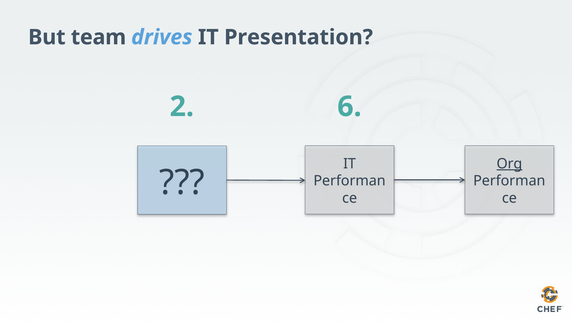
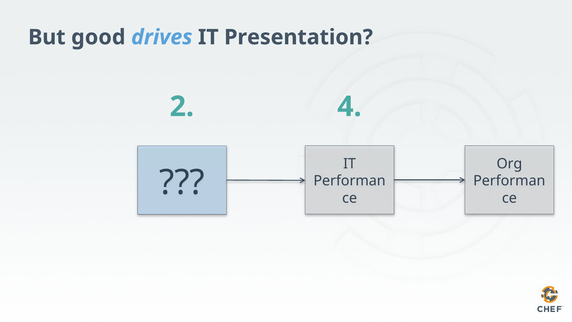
team: team -> good (98, 37)
6: 6 -> 4 (349, 107)
Org underline: present -> none (509, 164)
